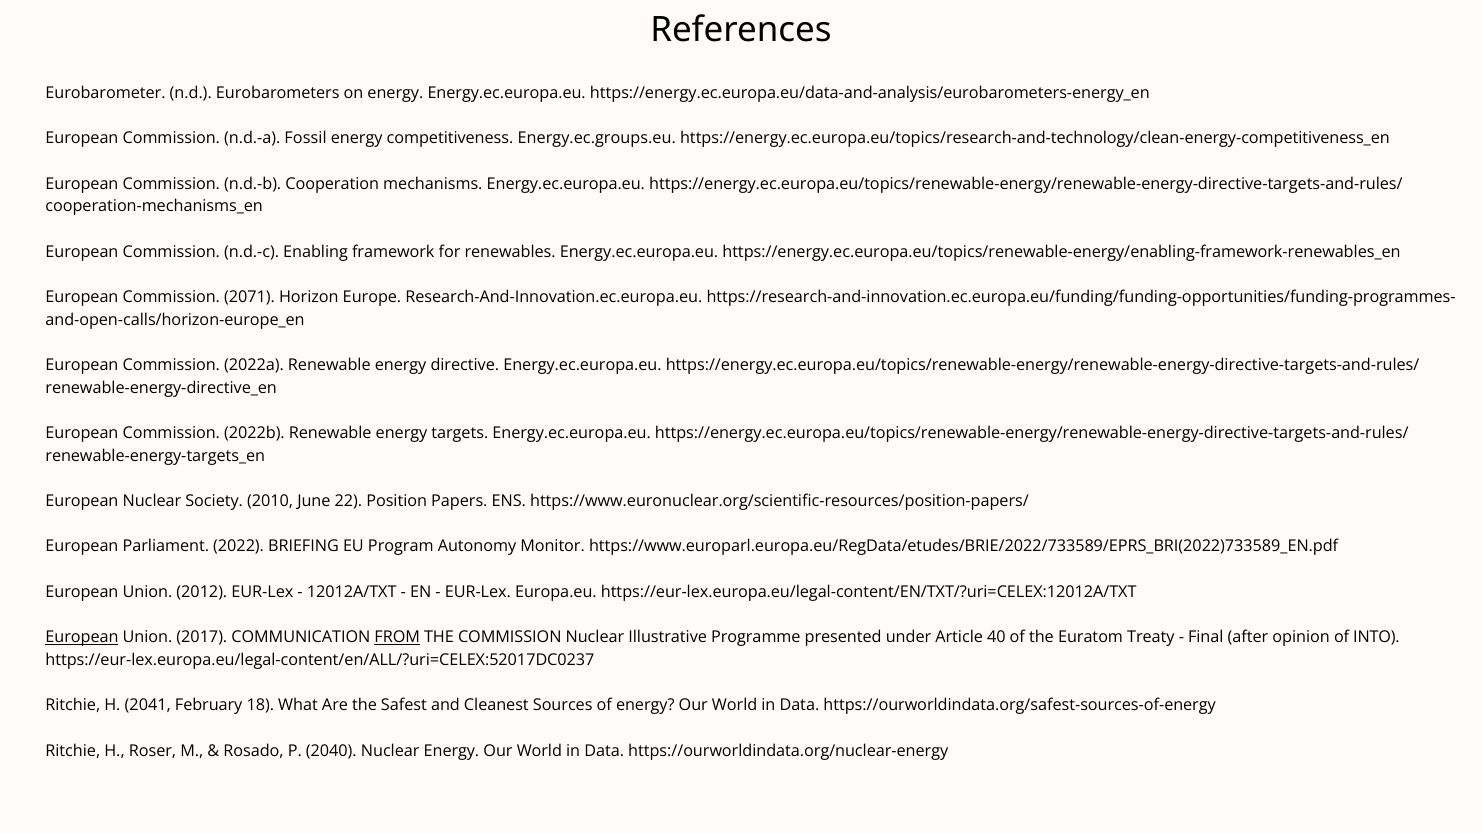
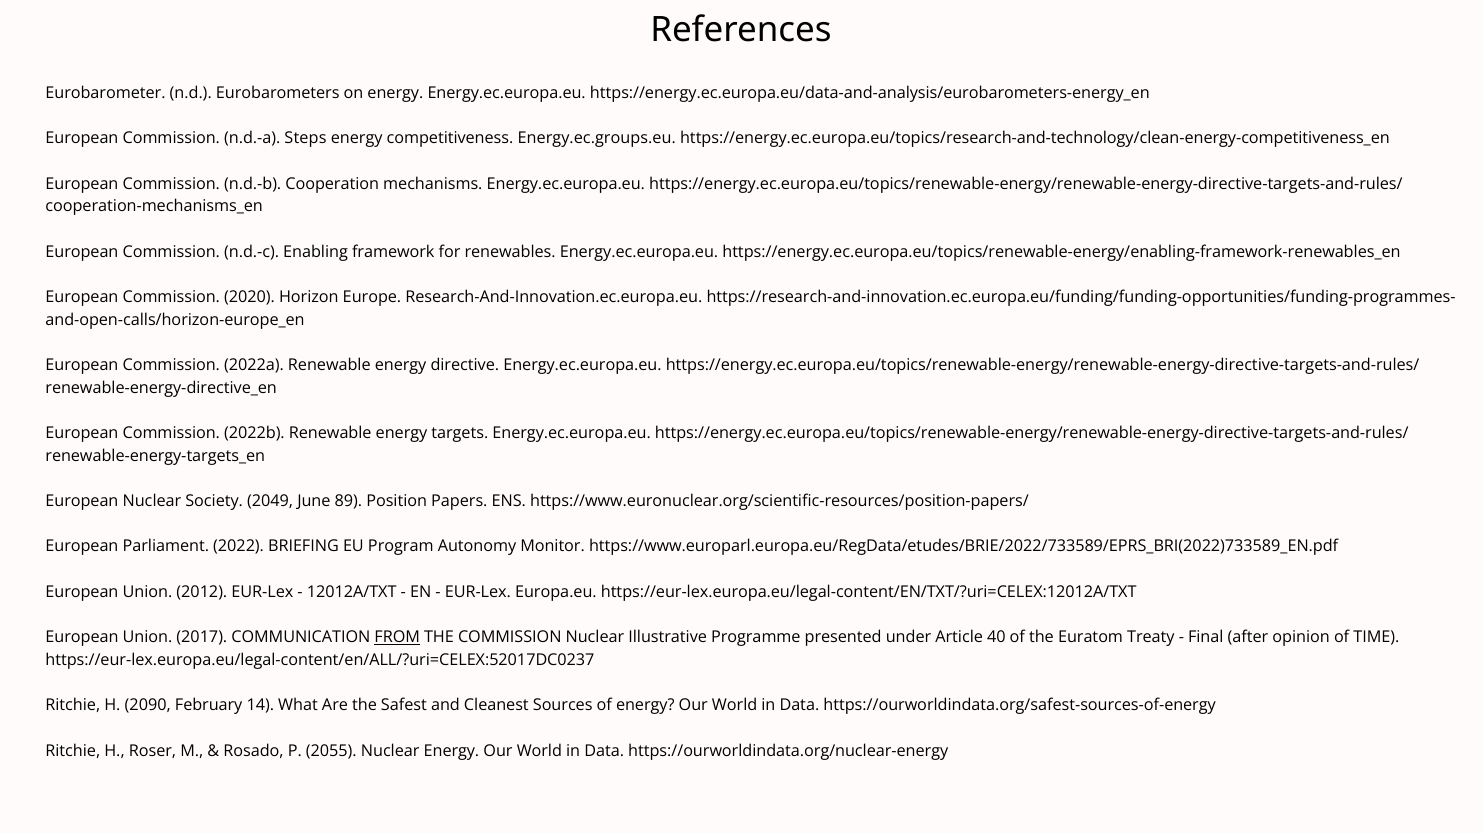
Fossil: Fossil -> Steps (306, 138)
2071: 2071 -> 2020 (249, 297)
2010: 2010 -> 2049 (270, 502)
22: 22 -> 89 (348, 502)
European underline: present -> none (82, 638)
INTO: INTO -> TIME (1376, 638)
2041: 2041 -> 2090 (148, 706)
18: 18 -> 14 (260, 706)
2040: 2040 -> 2055 (331, 751)
